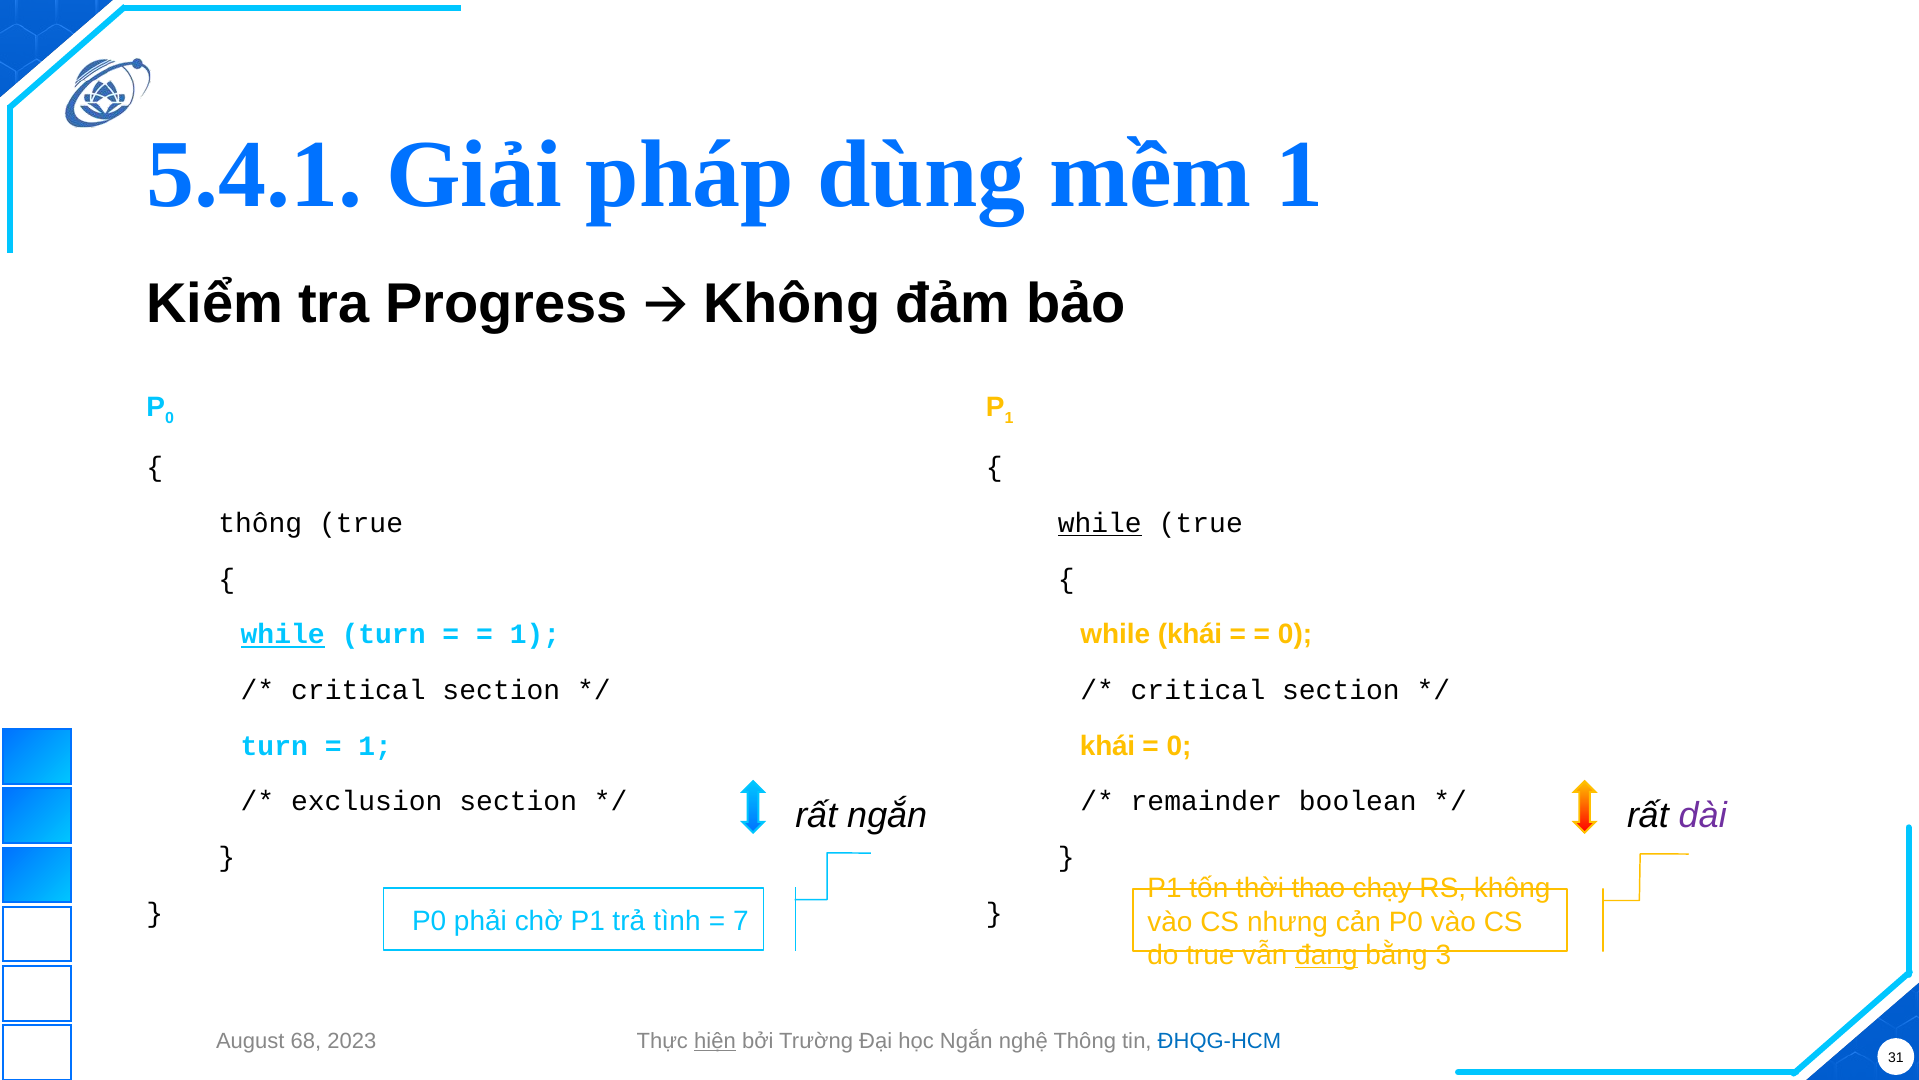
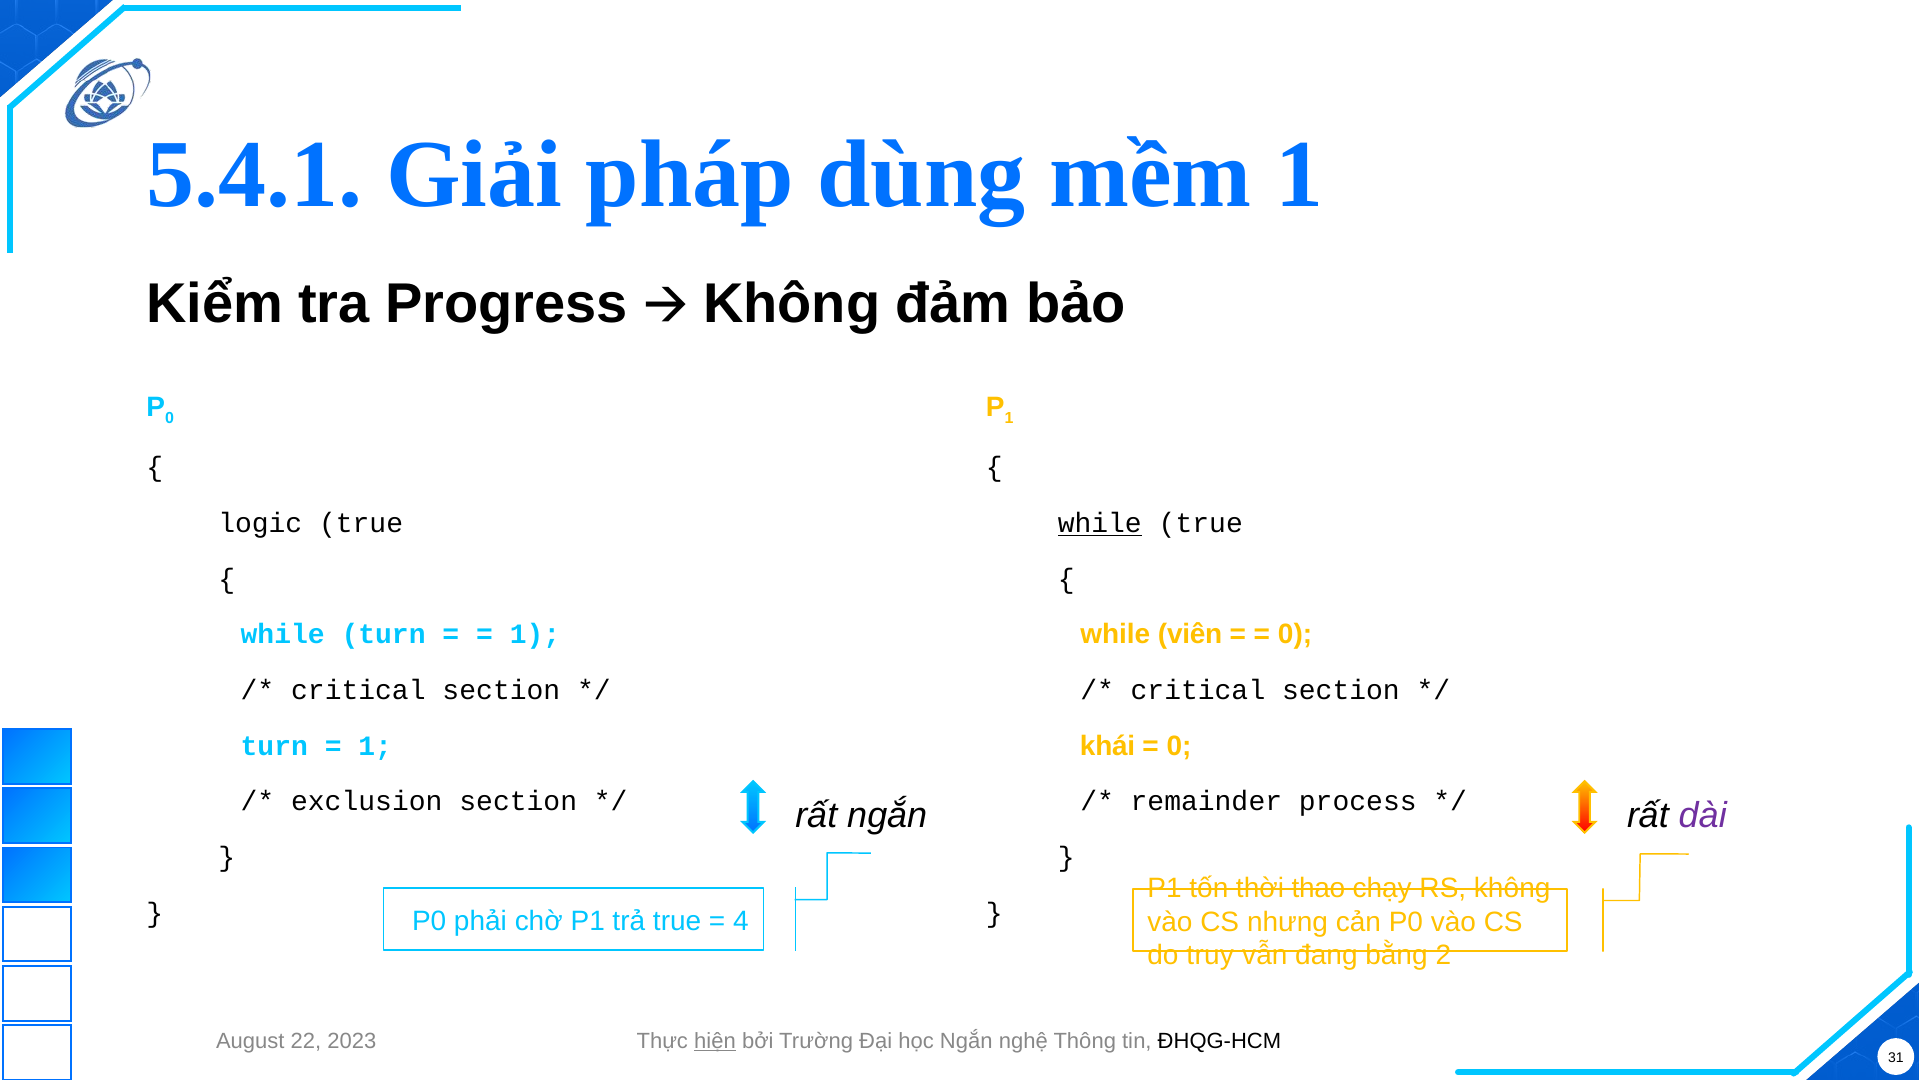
thông: thông -> logic (260, 523)
while khái: khái -> viên (1190, 634)
while underline: present -> none (283, 634)
boolean: boolean -> process (1358, 801)
trả tình: tình -> true (677, 920)
7: 7 -> 4 (741, 920)
do true: true -> truy (1210, 955)
đang underline: present -> none (1326, 955)
3: 3 -> 2 (1443, 955)
68: 68 -> 22 (306, 1041)
ĐHQG-HCM colour: blue -> black (1219, 1041)
